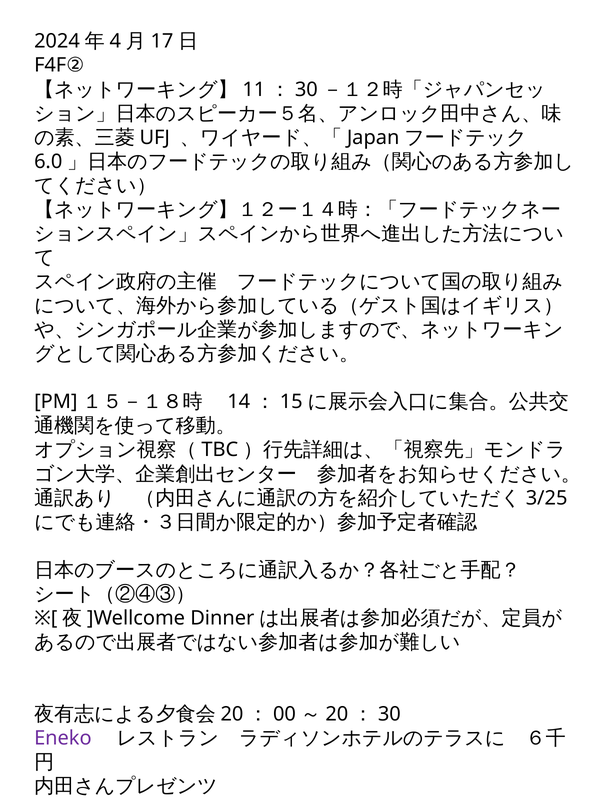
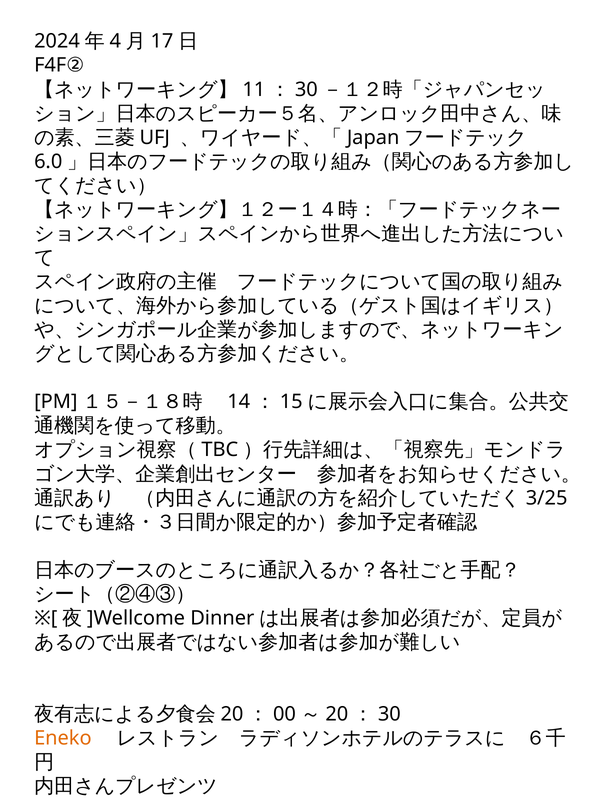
Eneko colour: purple -> orange (63, 739)
